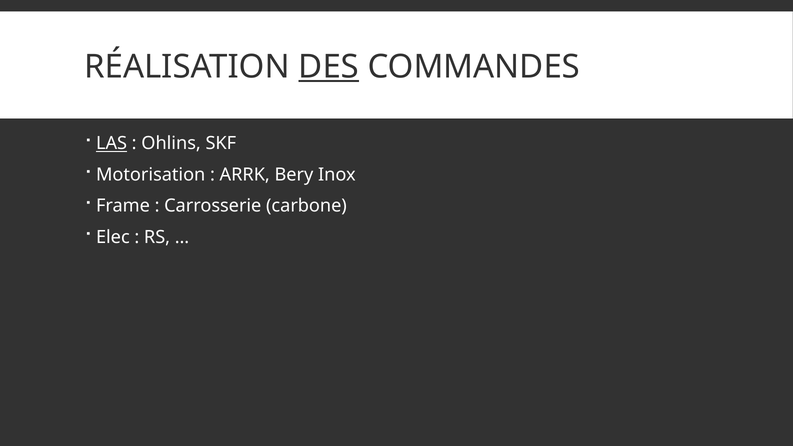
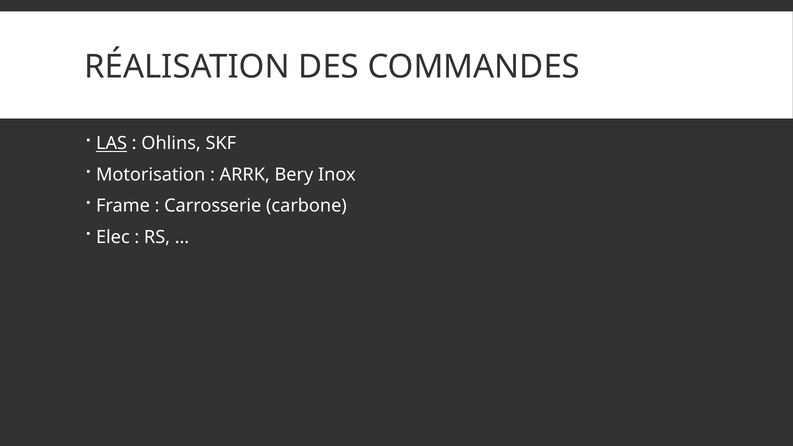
DES underline: present -> none (329, 67)
